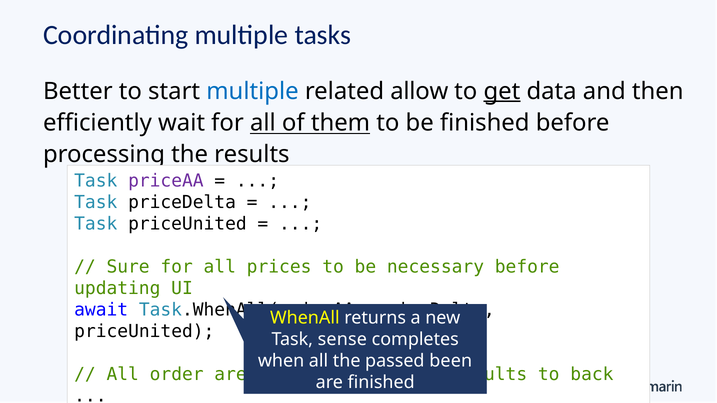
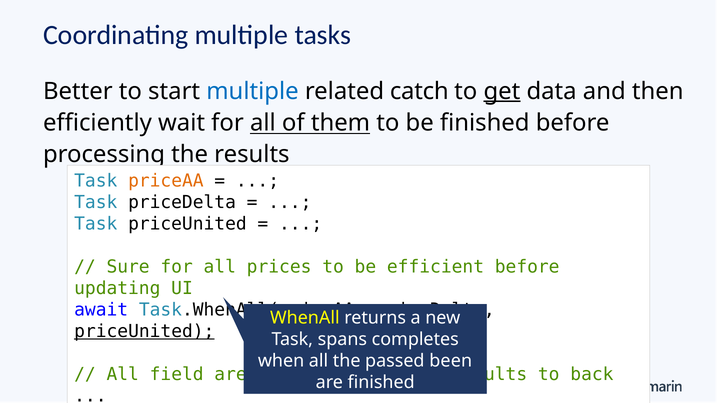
allow: allow -> catch (419, 91)
priceAA colour: purple -> orange (166, 181)
necessary: necessary -> efficient (435, 267)
priceUnited underline: none -> present (144, 331)
sense: sense -> spans (342, 340)
order: order -> field (177, 374)
